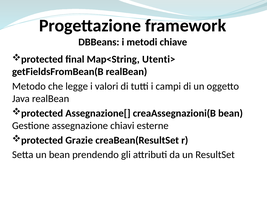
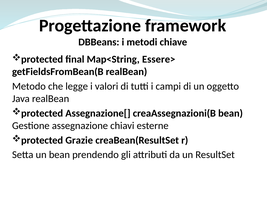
Utenti>: Utenti> -> Essere> (159, 59)
